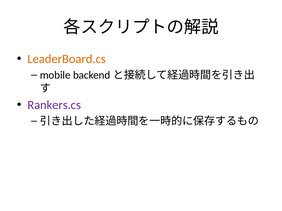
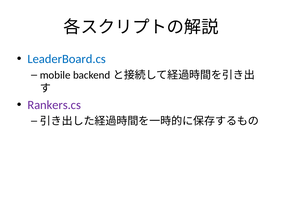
LeaderBoard.cs colour: orange -> blue (67, 59)
